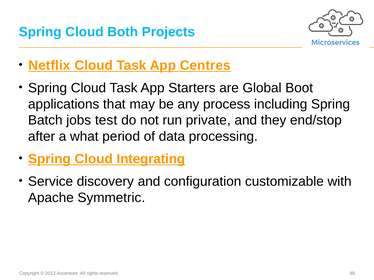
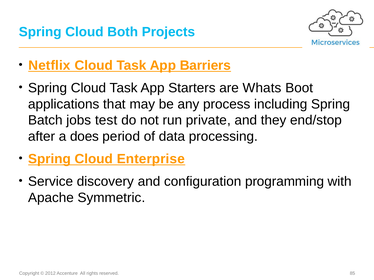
Centres: Centres -> Barriers (205, 66)
Global: Global -> Whats (262, 88)
what: what -> does (85, 137)
Integrating: Integrating -> Enterprise (151, 159)
customizable: customizable -> programming (285, 182)
